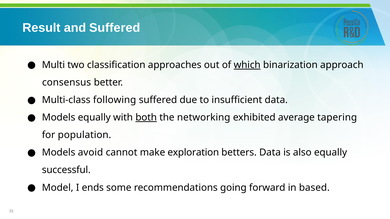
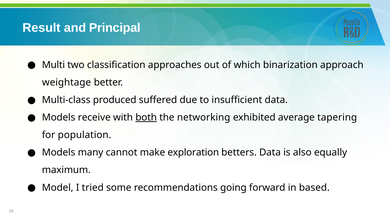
and Suffered: Suffered -> Principal (115, 28)
which underline: present -> none (247, 65)
consensus: consensus -> weightage (67, 83)
following: following -> produced (115, 100)
Models equally: equally -> receive (94, 118)
avoid: avoid -> many (91, 153)
successful: successful -> maximum (66, 170)
ends: ends -> tried (93, 188)
